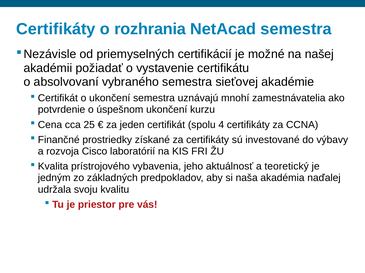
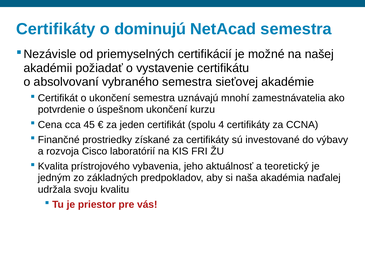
rozhrania: rozhrania -> dominujú (150, 29)
25: 25 -> 45 (89, 125)
